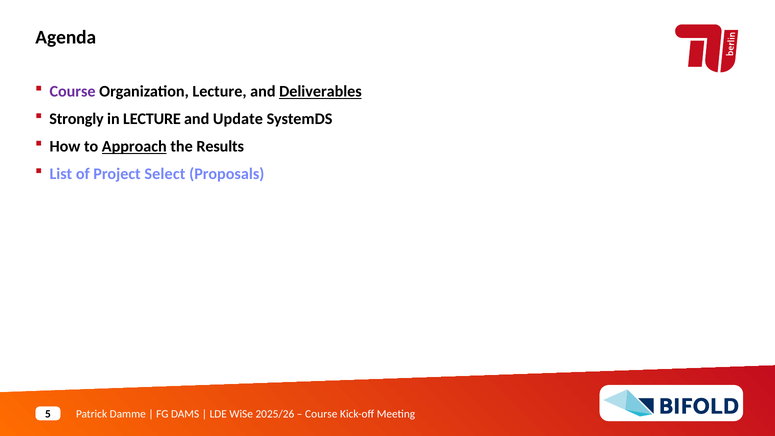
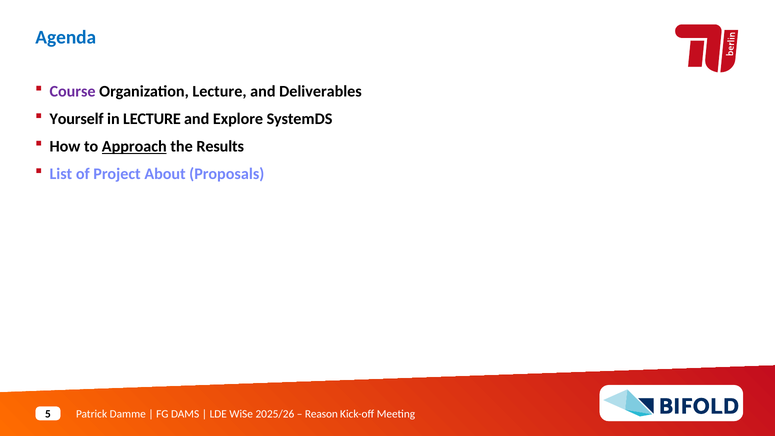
Agenda colour: black -> blue (66, 38)
Deliverables underline: present -> none (320, 91)
Strongly: Strongly -> Yourself (77, 119)
Update: Update -> Explore (238, 119)
Select: Select -> About (165, 174)
Course: Course -> Reason (321, 414)
